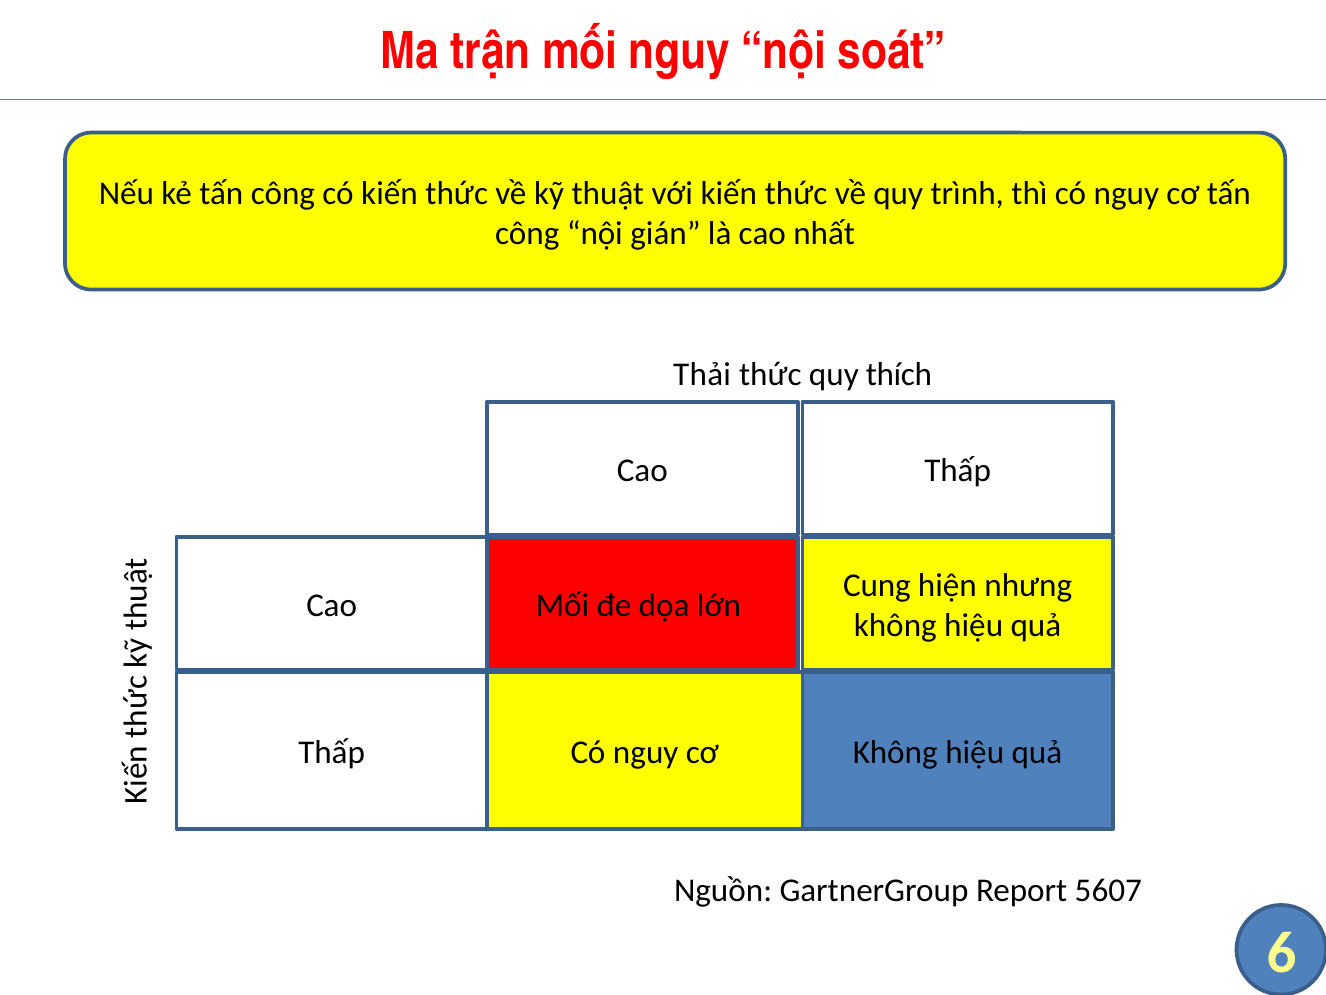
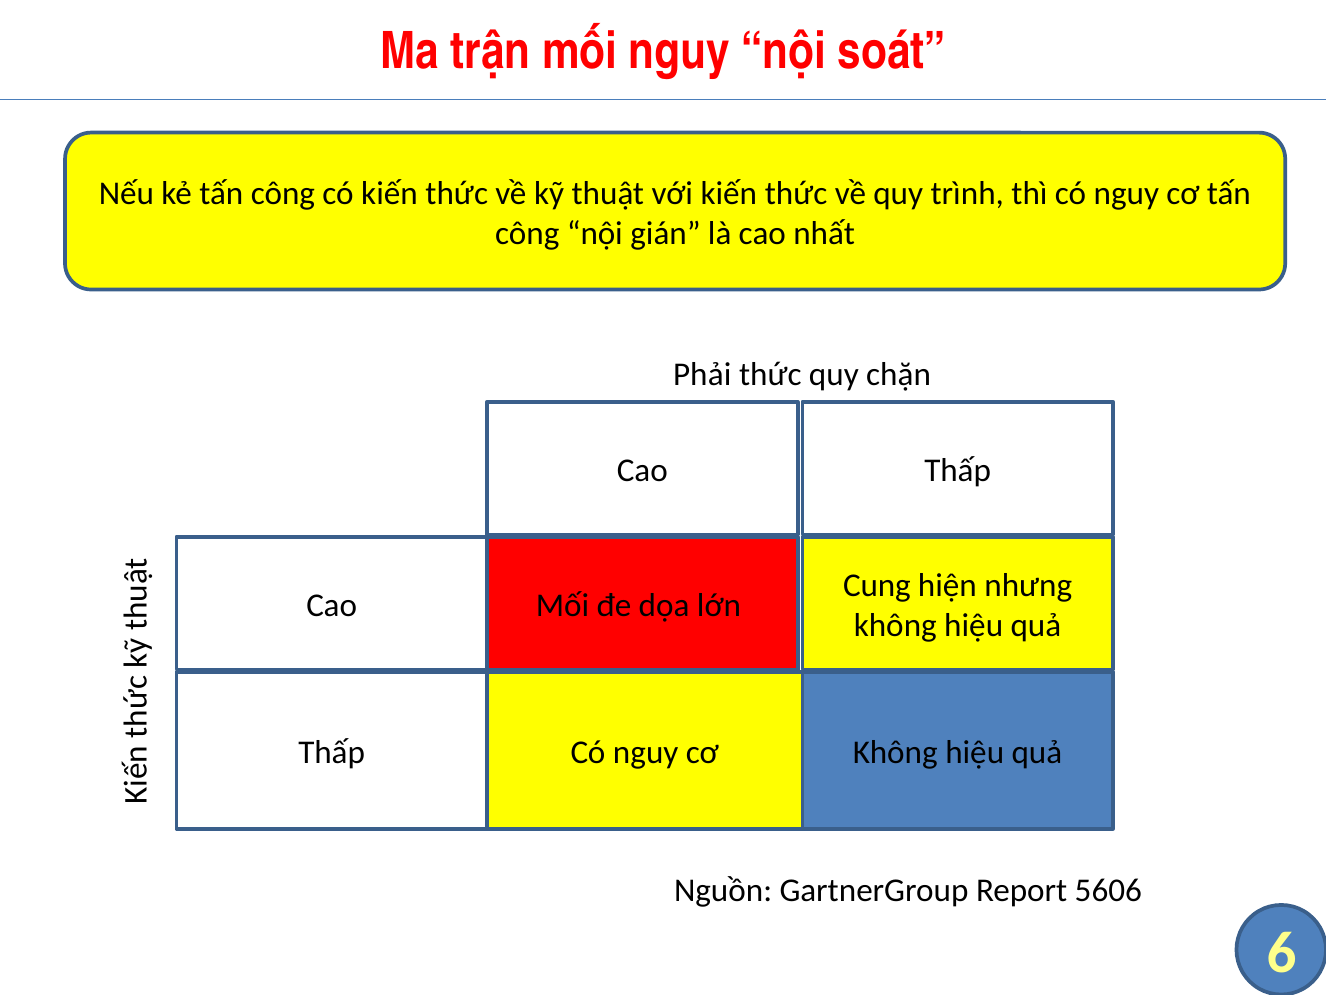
Thải: Thải -> Phải (702, 374)
thích: thích -> chặn (899, 374)
5607: 5607 -> 5606 (1108, 891)
